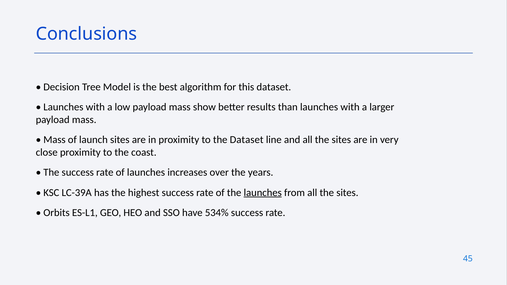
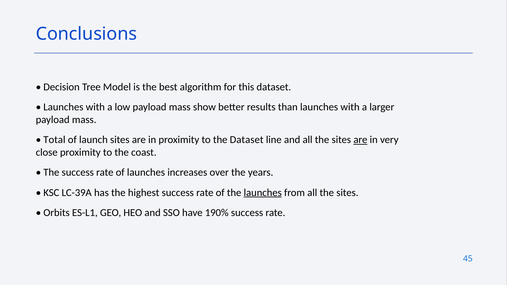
Mass: Mass -> Total (54, 140)
are underline: none -> present (360, 140)
534%: 534% -> 190% (217, 213)
